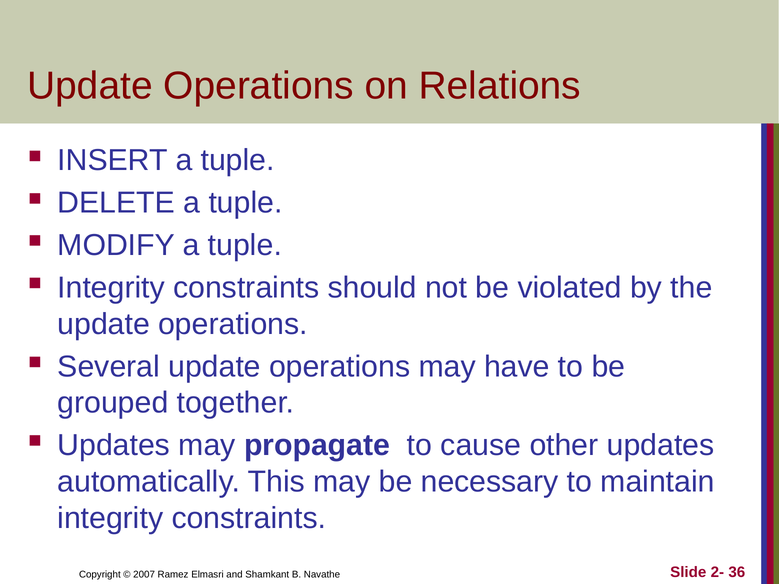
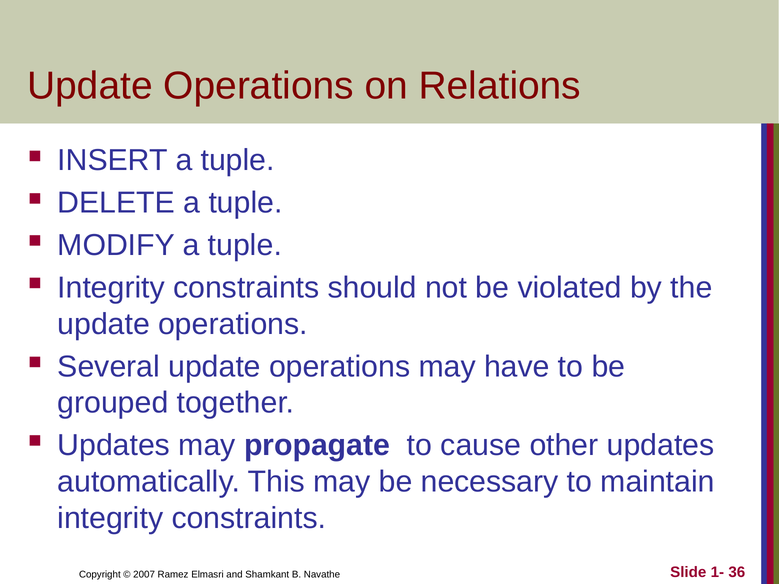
2-: 2- -> 1- (717, 572)
